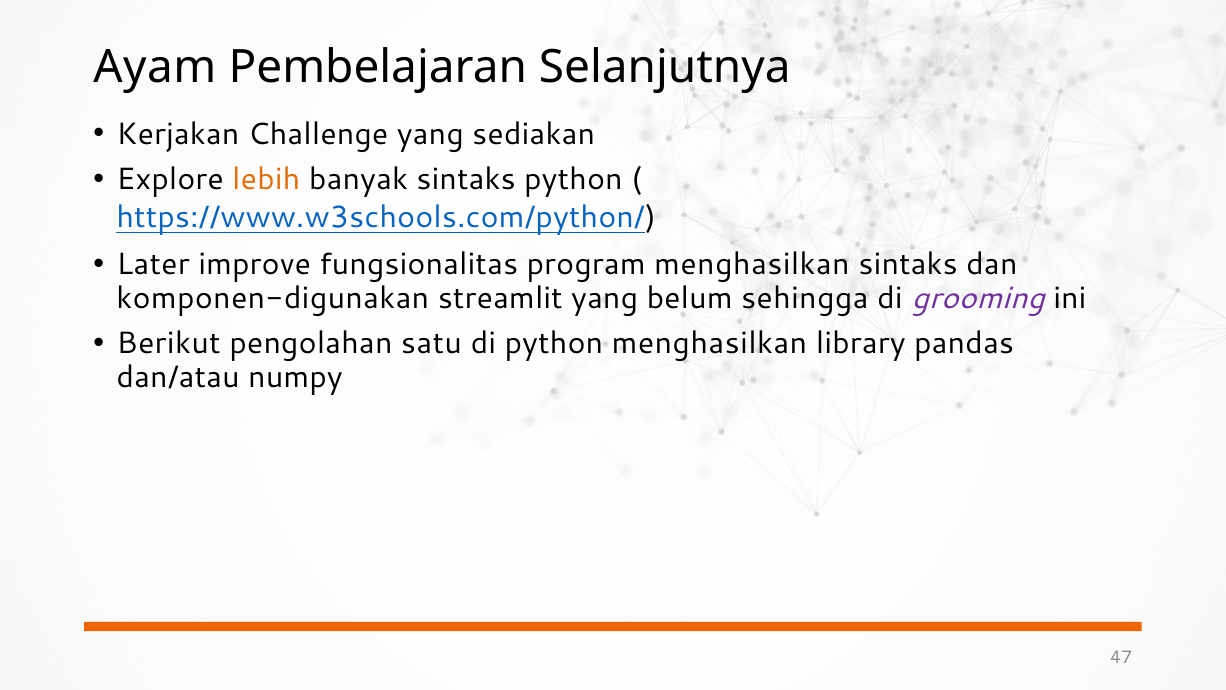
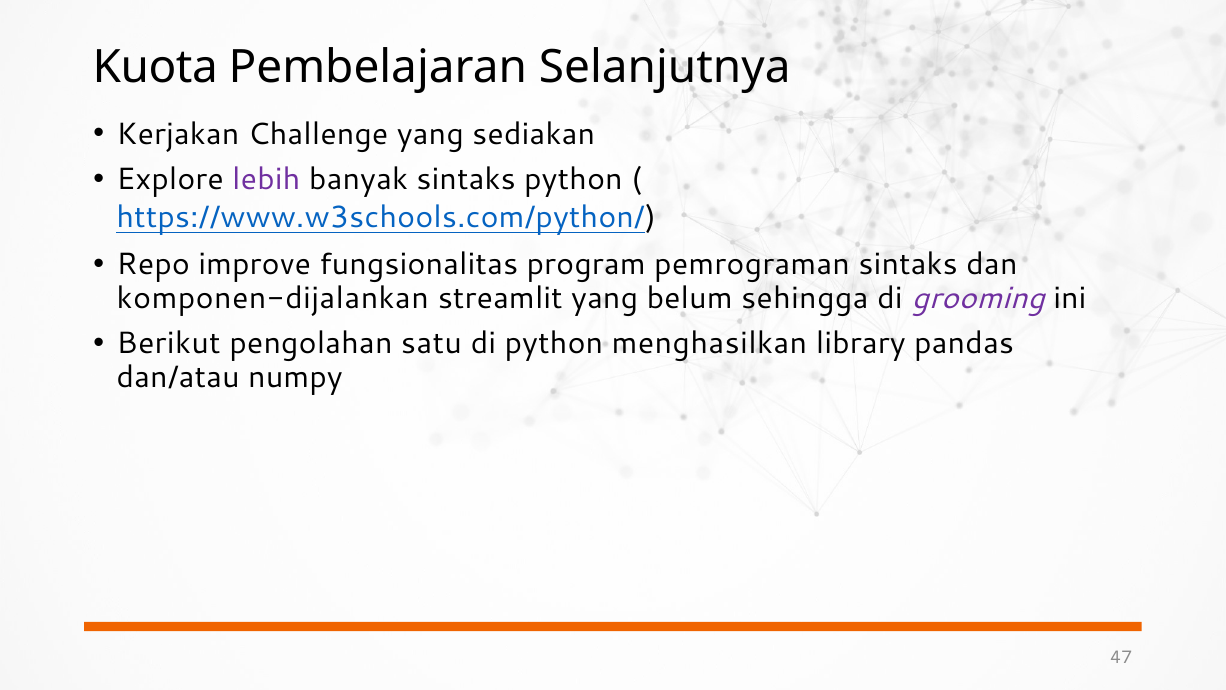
Ayam: Ayam -> Kuota (155, 67)
lebih colour: orange -> purple (266, 180)
Later: Later -> Repo (153, 265)
program menghasilkan: menghasilkan -> pemrograman (752, 265)
komponen-digunakan: komponen-digunakan -> komponen-dijalankan (273, 298)
